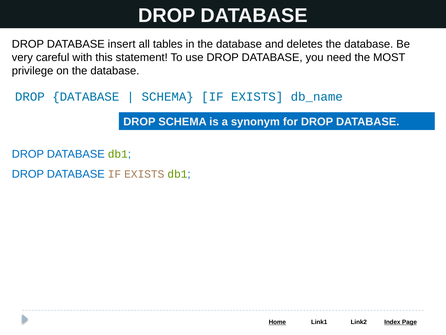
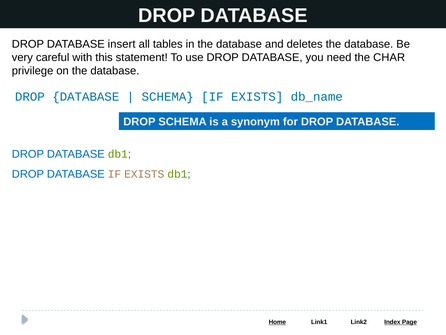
MOST: MOST -> CHAR (389, 57)
